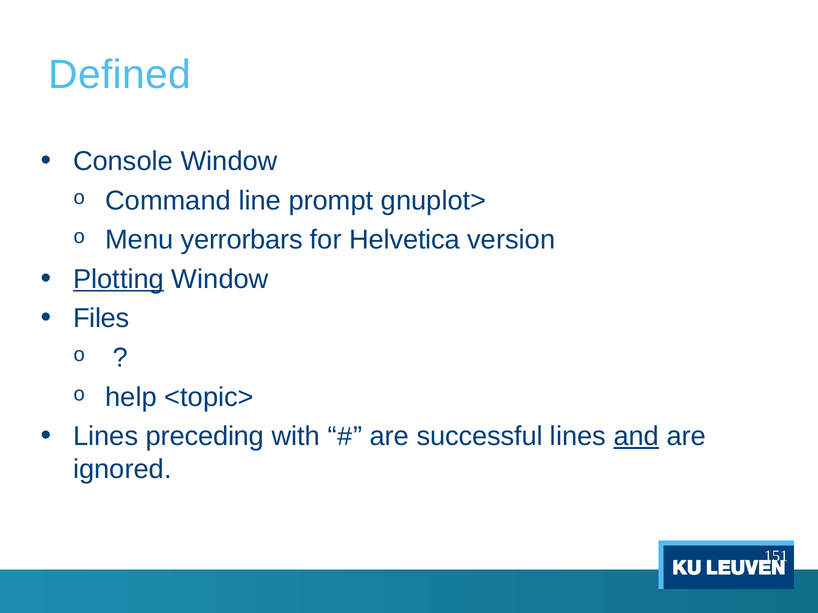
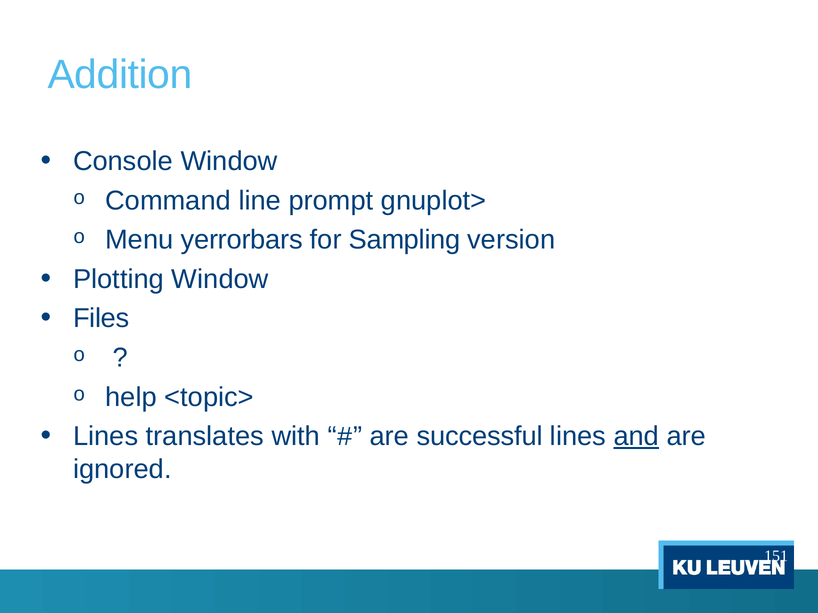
Defined: Defined -> Addition (120, 75)
Helvetica: Helvetica -> Sampling (405, 240)
Plotting underline: present -> none (119, 279)
preceding: preceding -> translates (205, 437)
